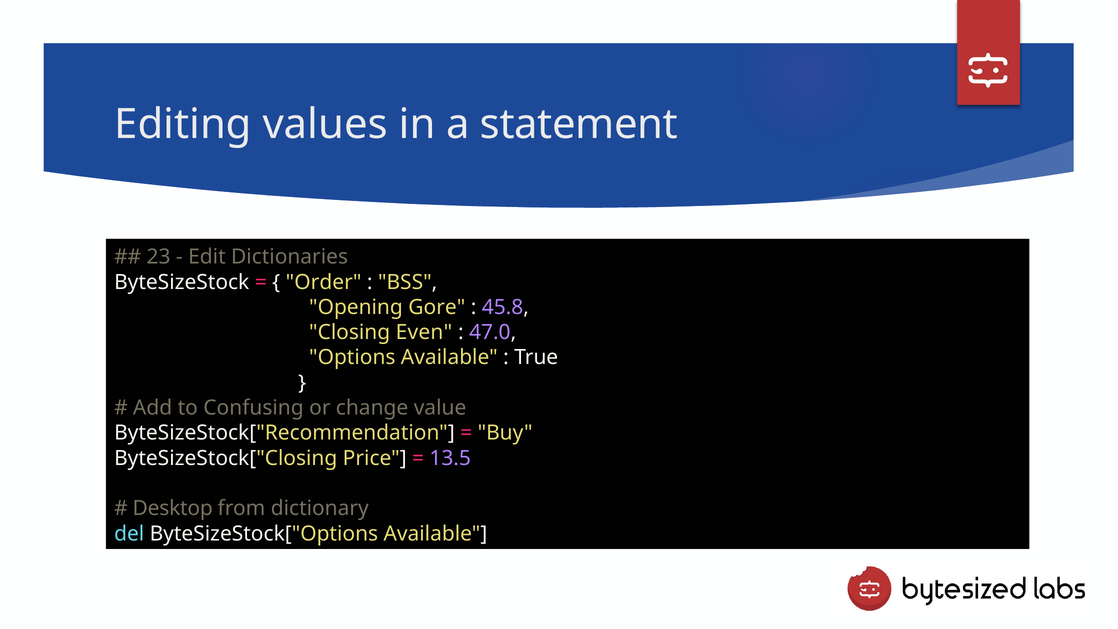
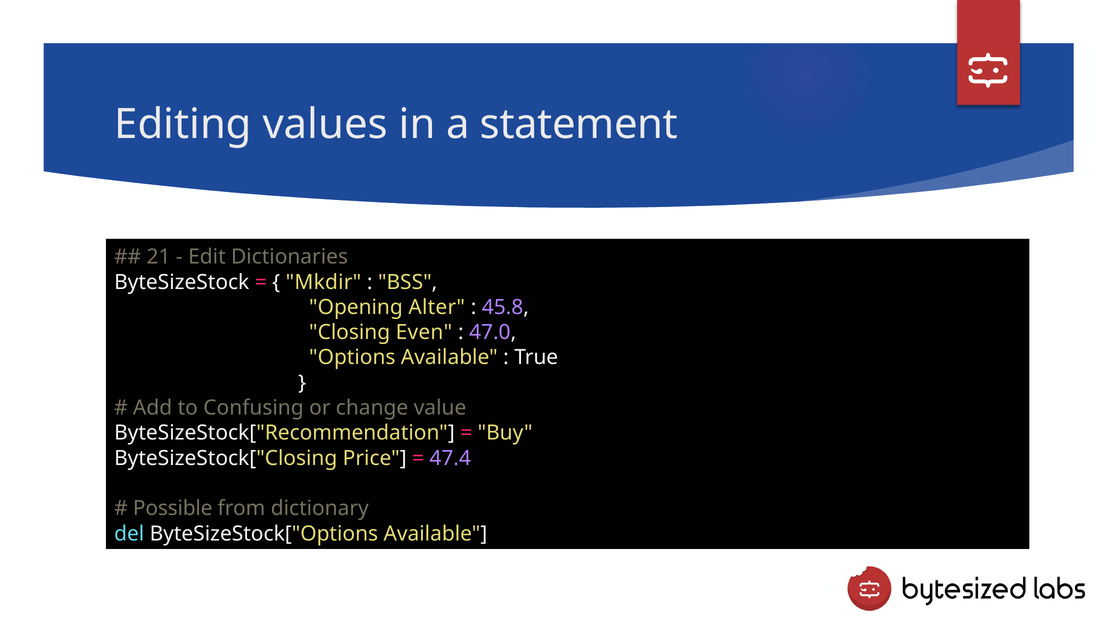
23: 23 -> 21 (159, 257)
Order: Order -> Mkdir (323, 282)
Gore: Gore -> Alter (437, 307)
13.5: 13.5 -> 47.4 (450, 458)
Desktop: Desktop -> Possible (173, 508)
